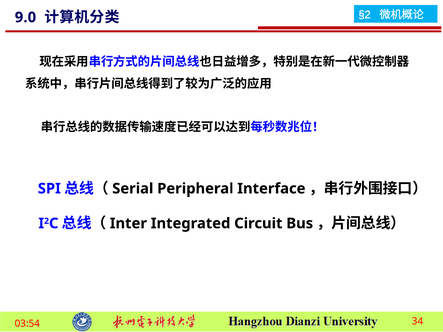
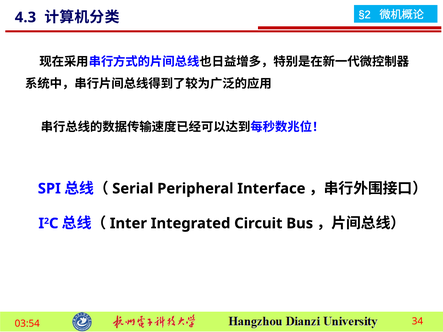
9.0: 9.0 -> 4.3 (25, 17)
